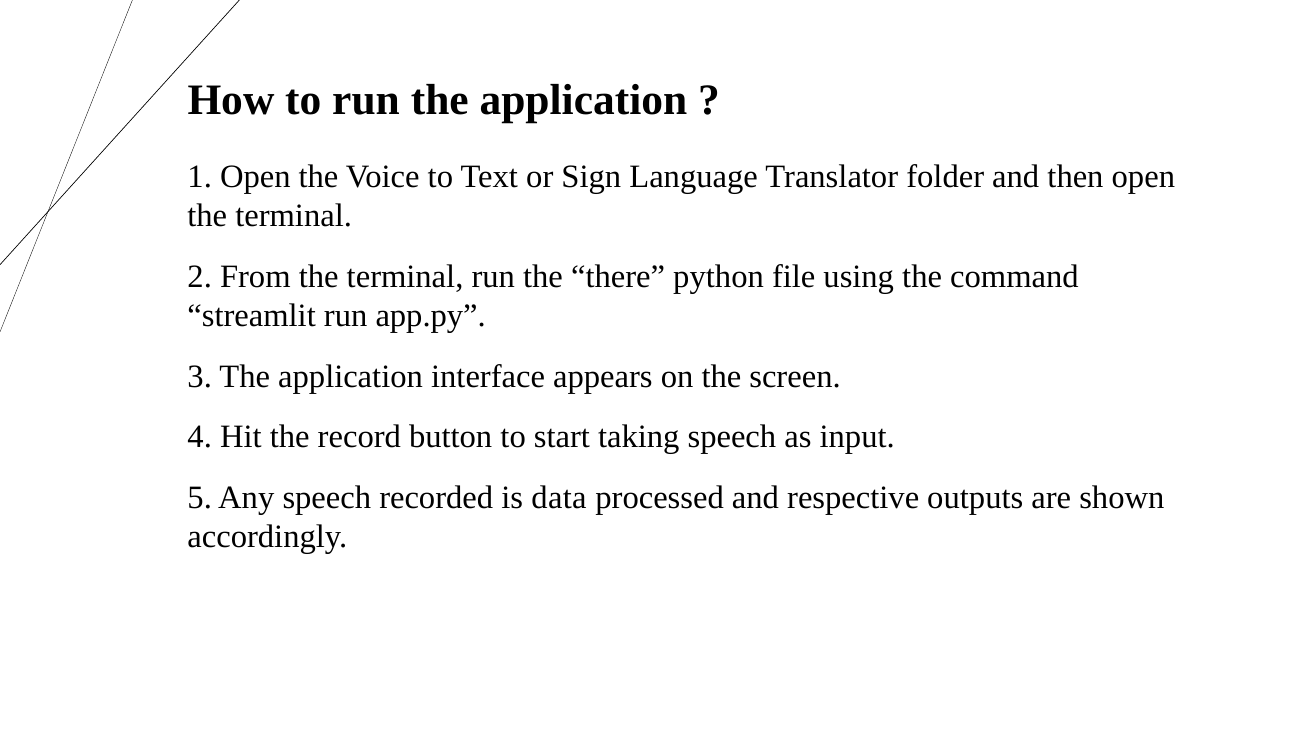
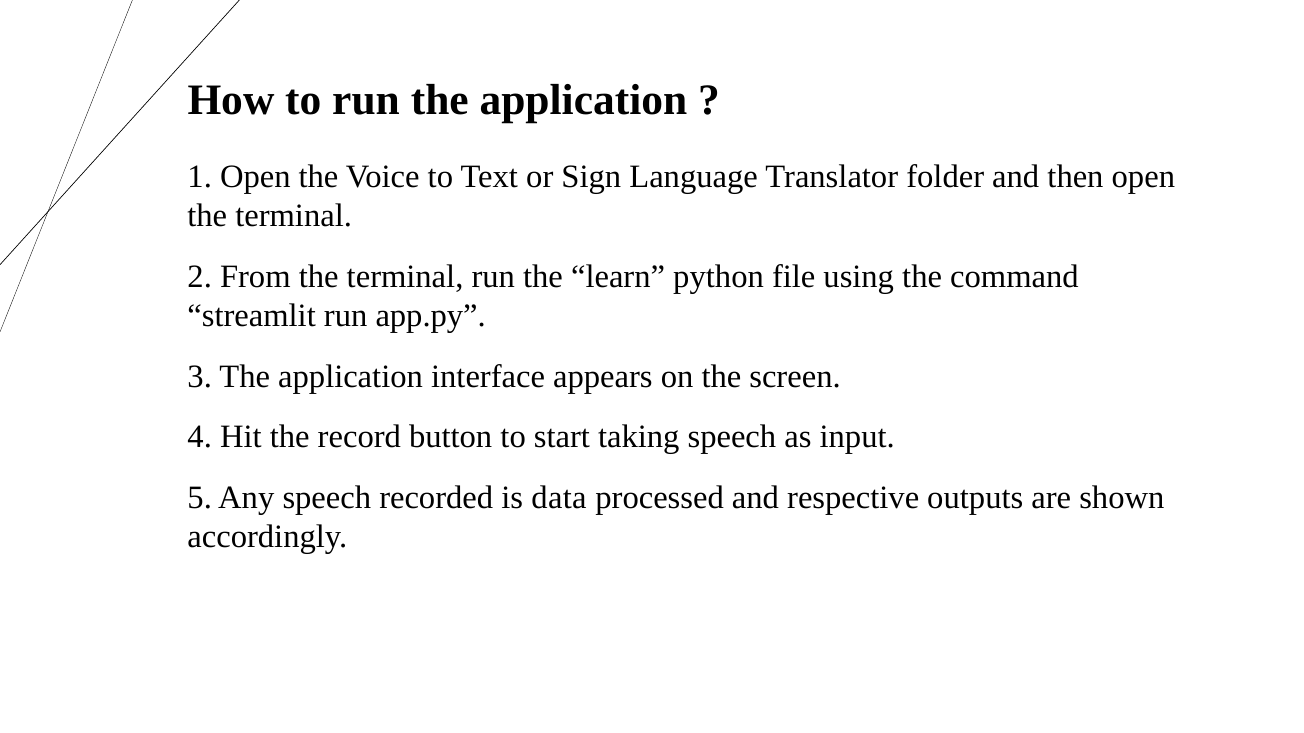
there: there -> learn (618, 277)
